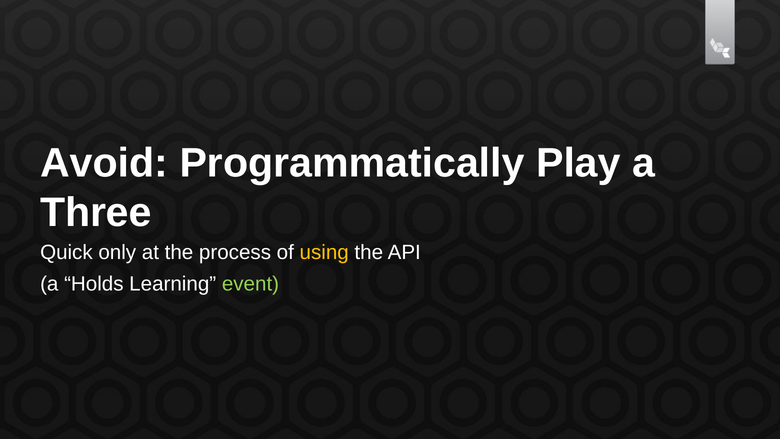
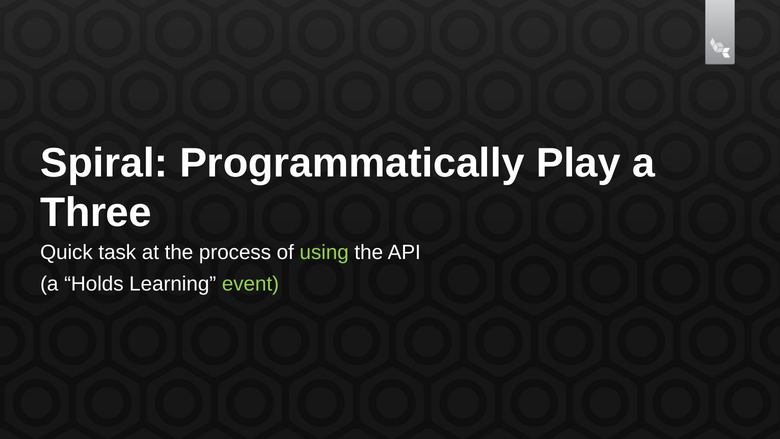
Avoid: Avoid -> Spiral (104, 163)
only: only -> task (117, 252)
using colour: yellow -> light green (324, 252)
